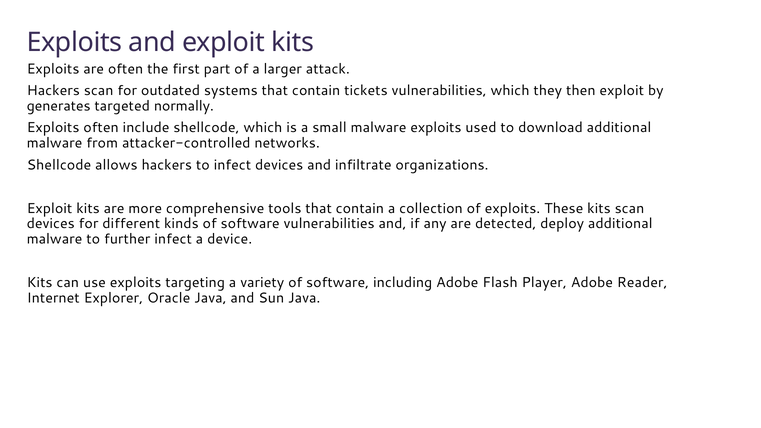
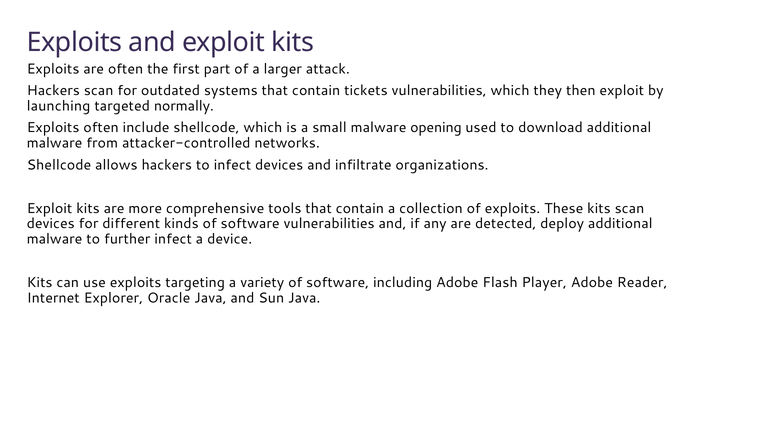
generates: generates -> launching (59, 106)
malware exploits: exploits -> opening (436, 128)
